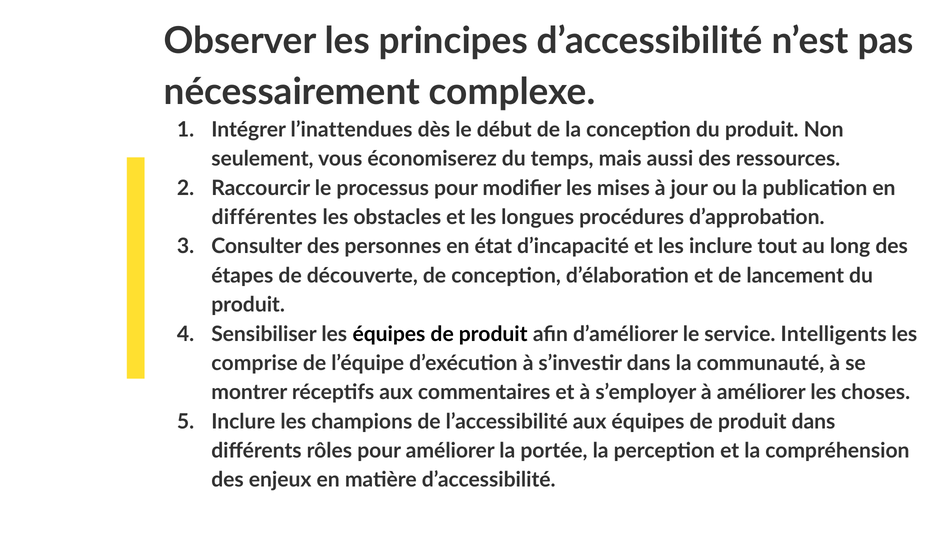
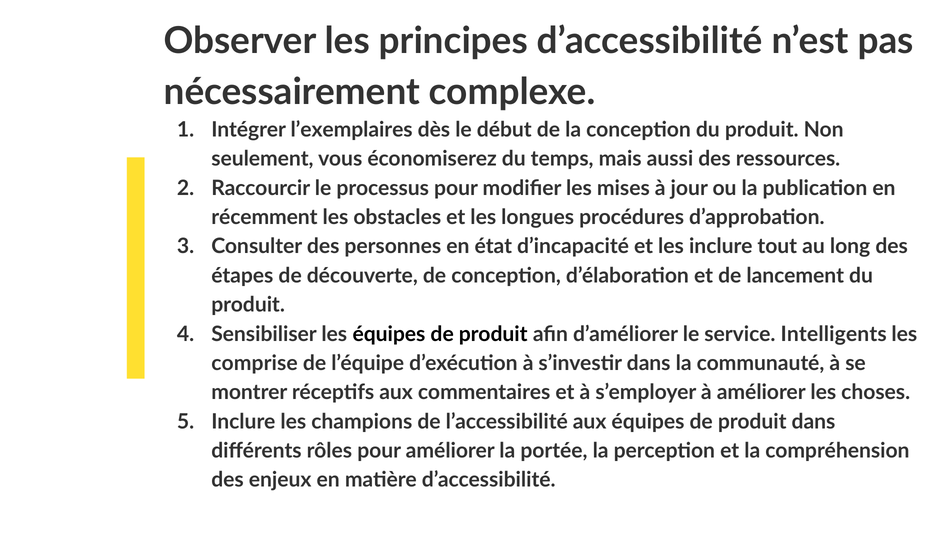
l’inattendues: l’inattendues -> l’exemplaires (352, 130)
différentes: différentes -> récemment (264, 217)
